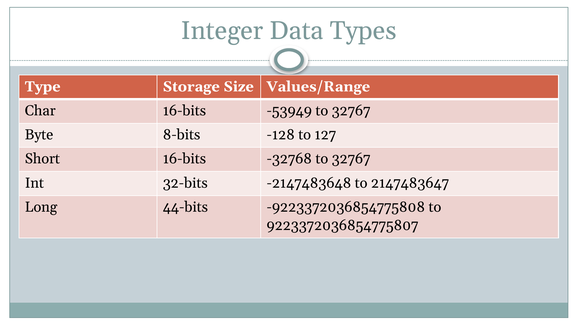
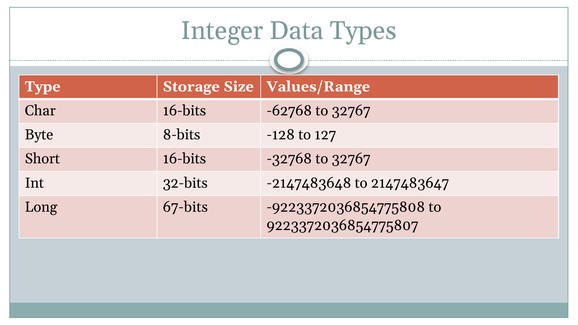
-53949: -53949 -> -62768 (289, 111)
44-bits: 44-bits -> 67-bits (185, 207)
